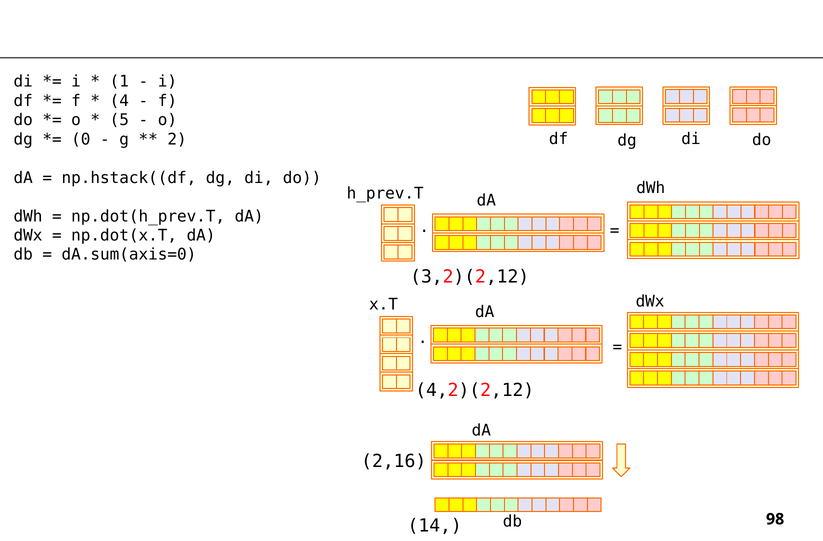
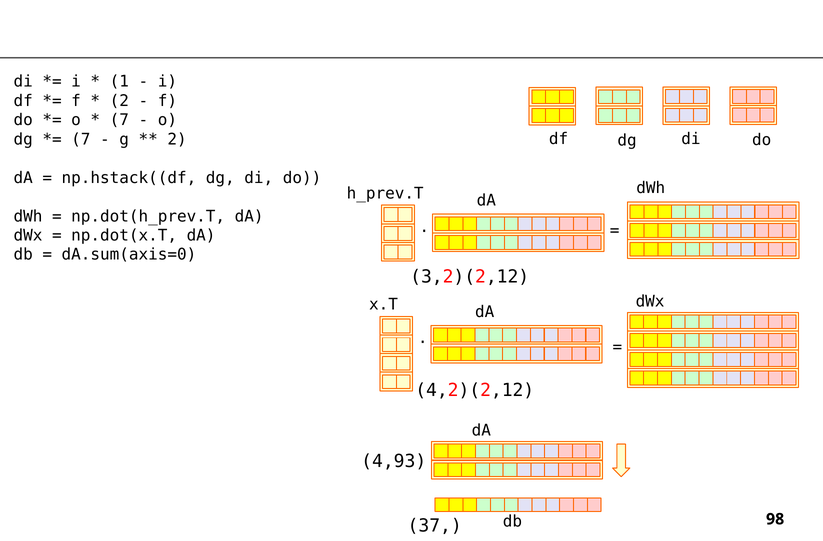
4: 4 -> 2 (119, 101)
5: 5 -> 7 (119, 120)
0: 0 -> 7 (81, 139)
2,16: 2,16 -> 4,93 (394, 461)
14: 14 -> 37 (435, 526)
